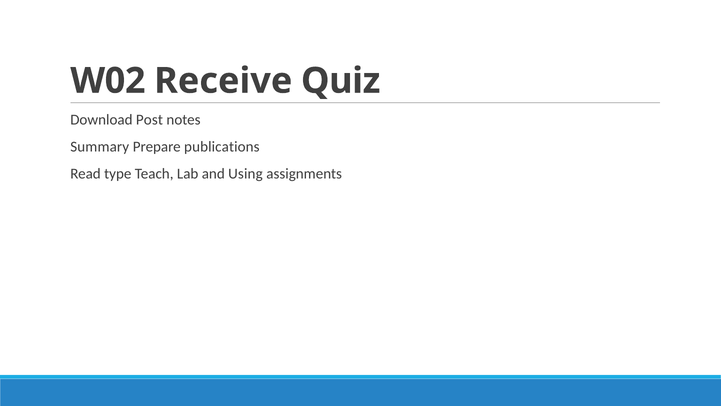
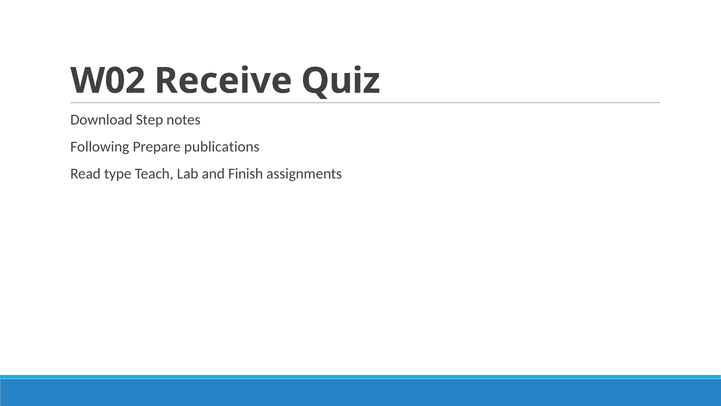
Post: Post -> Step (150, 120)
Summary: Summary -> Following (100, 147)
Using: Using -> Finish (246, 173)
